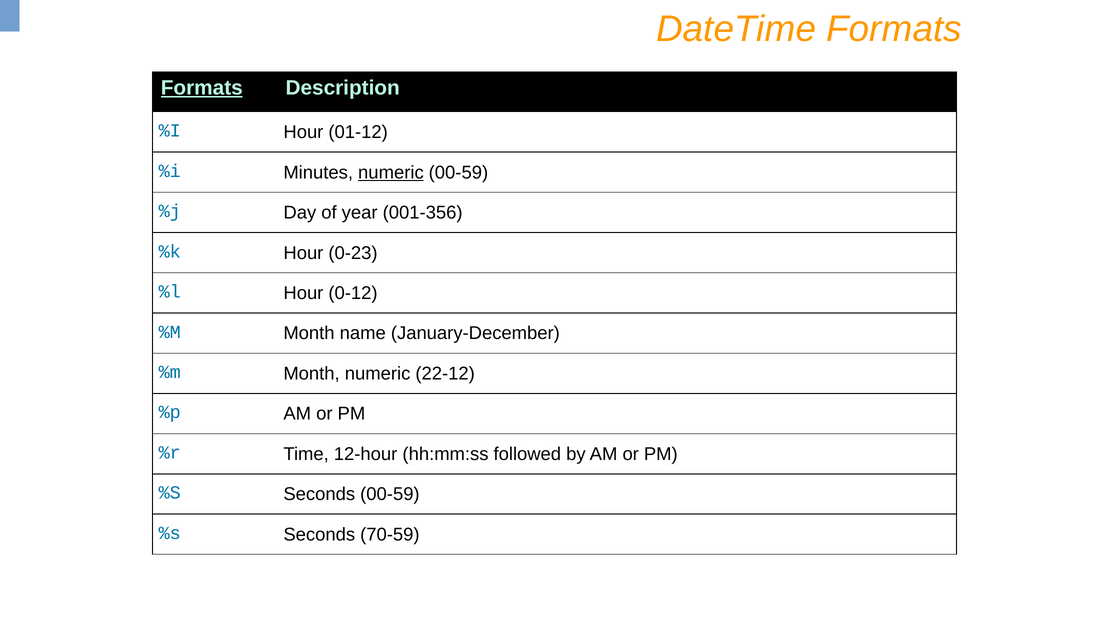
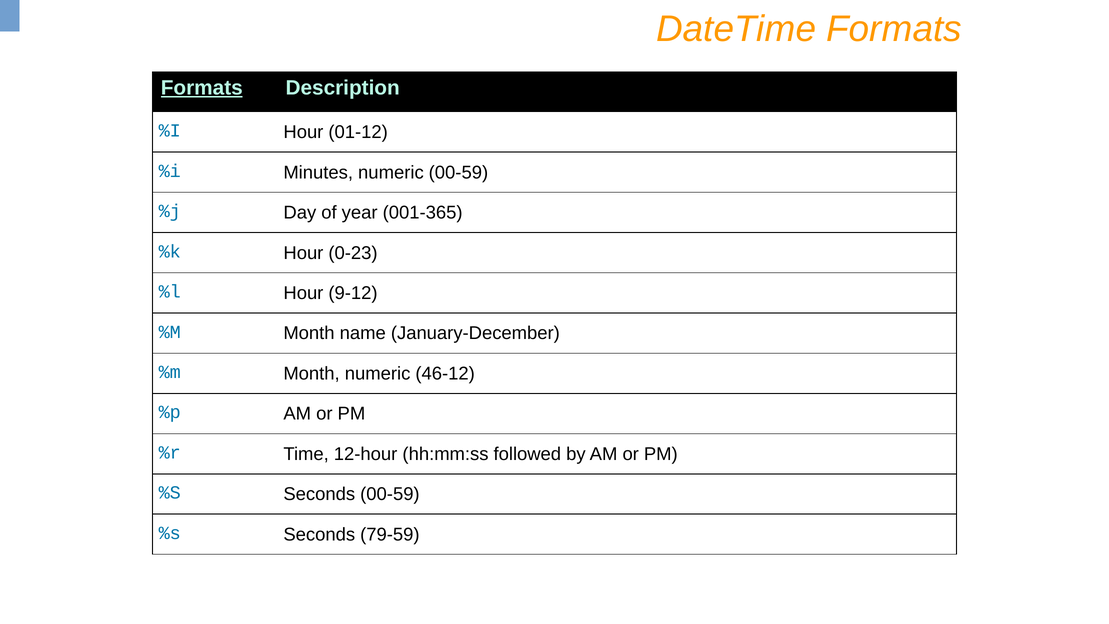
numeric underline: present -> none (391, 172)
001-356: 001-356 -> 001-365 (423, 213)
0-12: 0-12 -> 9-12 (353, 293)
22-12: 22-12 -> 46-12 (445, 373)
70-59: 70-59 -> 79-59 (390, 534)
